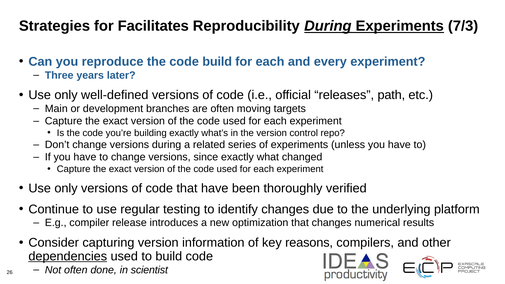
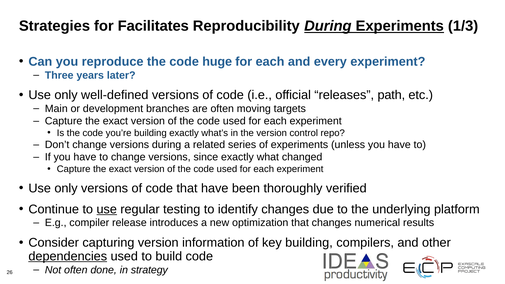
7/3: 7/3 -> 1/3 (463, 26)
code build: build -> huge (217, 62)
use underline: none -> present (107, 209)
key reasons: reasons -> building (309, 243)
scientist: scientist -> strategy (149, 270)
